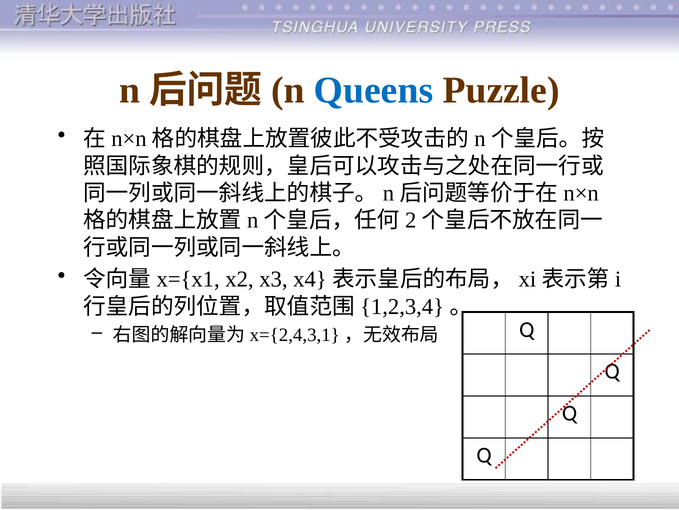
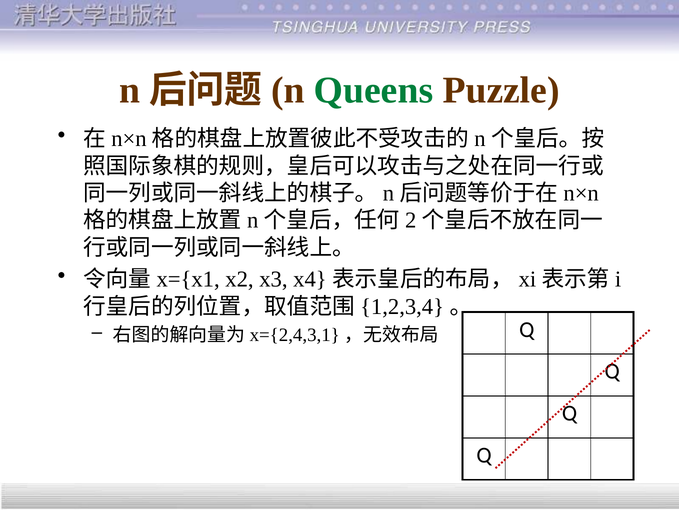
Queens colour: blue -> green (374, 90)
